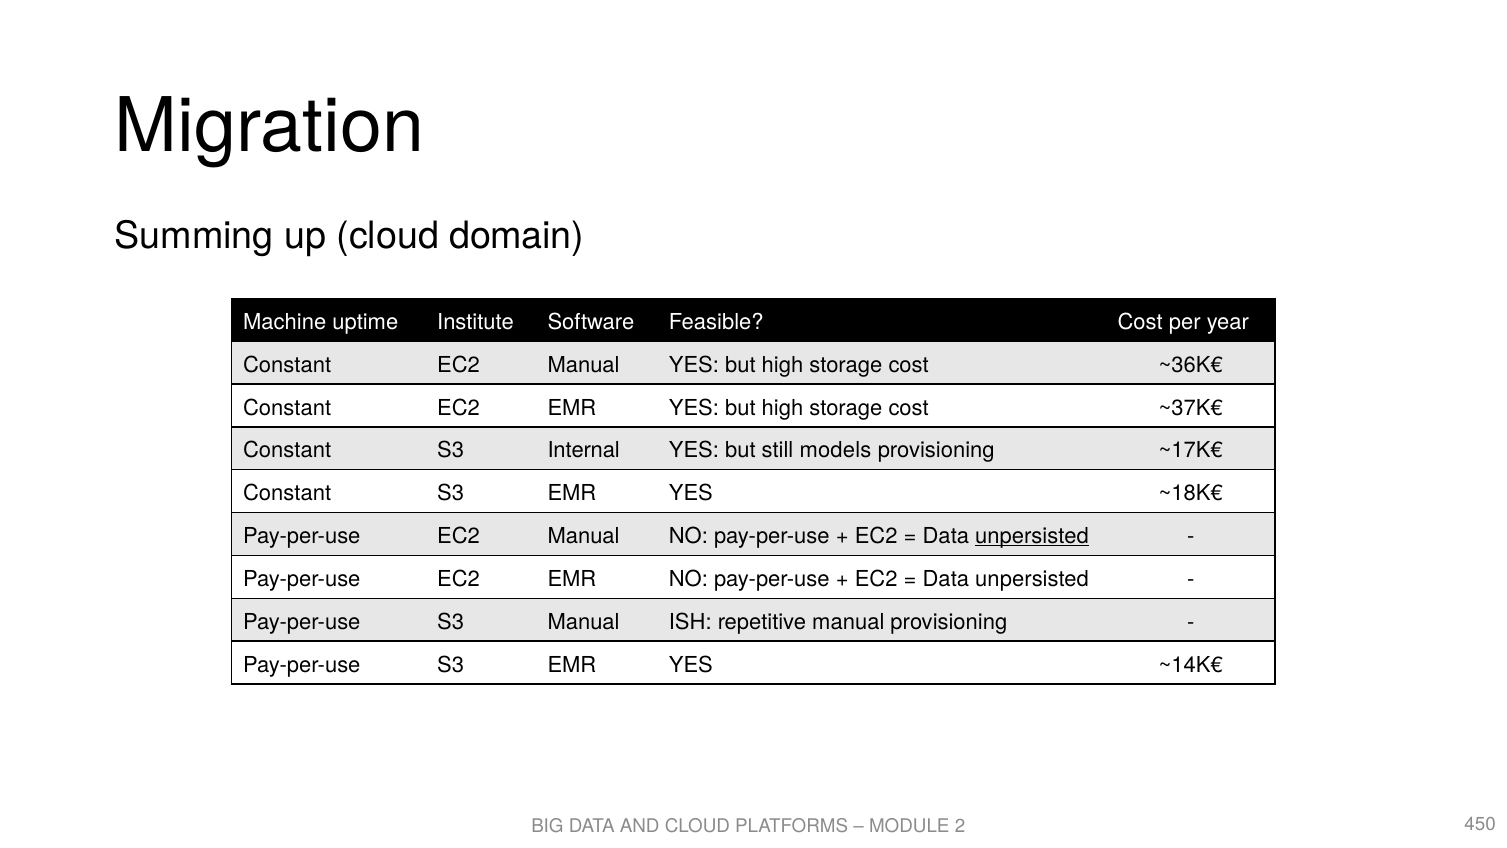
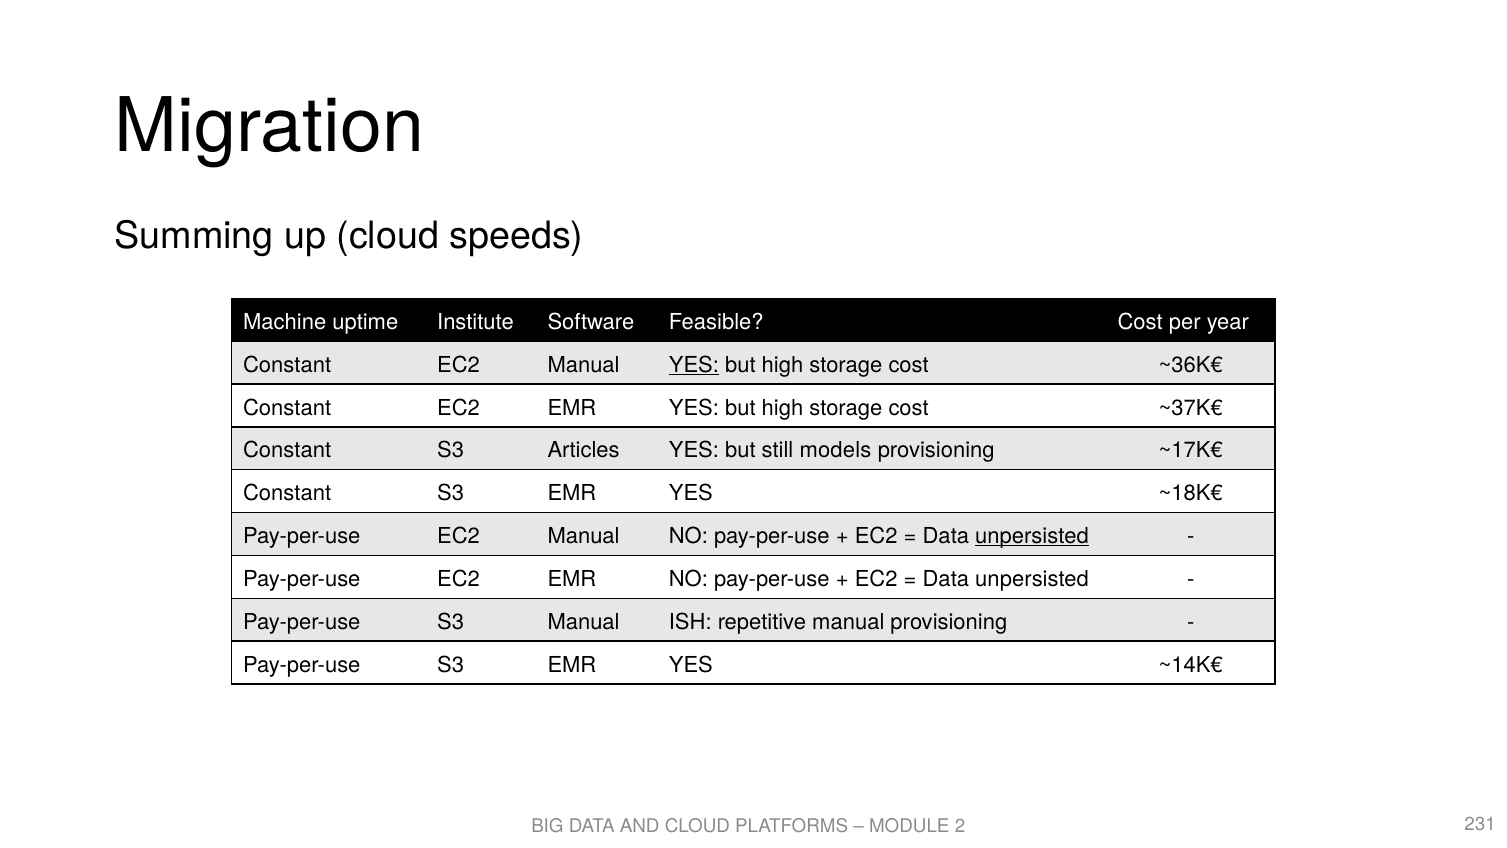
domain: domain -> speeds (517, 236)
YES underline: none -> present (694, 365)
Internal: Internal -> Articles (584, 450)
450: 450 -> 231 (1480, 824)
